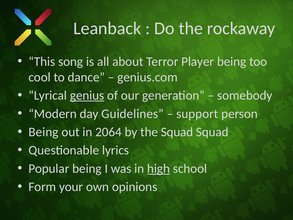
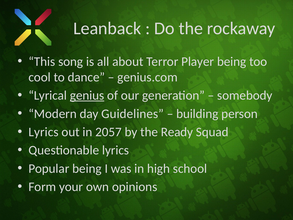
support: support -> building (197, 114)
Being: Being -> Lyrics (44, 132)
2064: 2064 -> 2057 (109, 132)
the Squad: Squad -> Ready (177, 132)
high underline: present -> none (159, 168)
